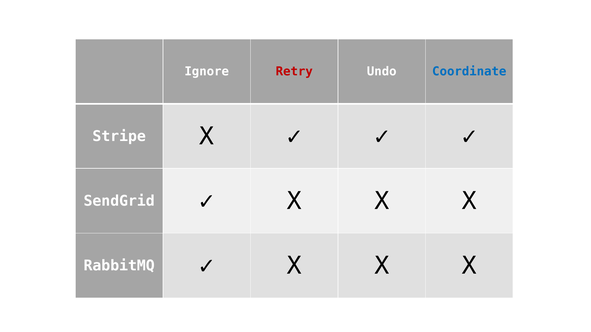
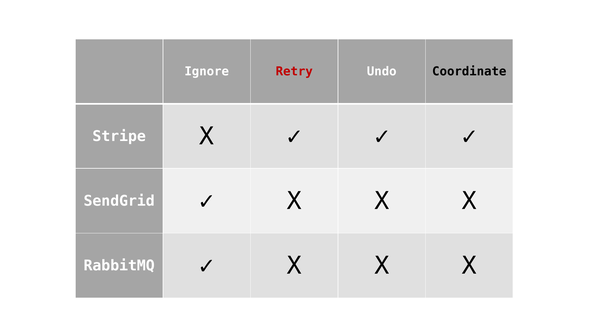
Coordinate colour: blue -> black (469, 72)
